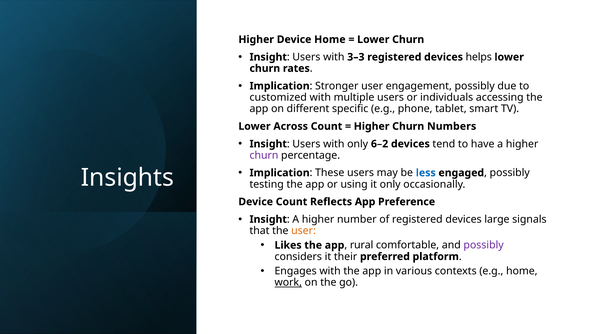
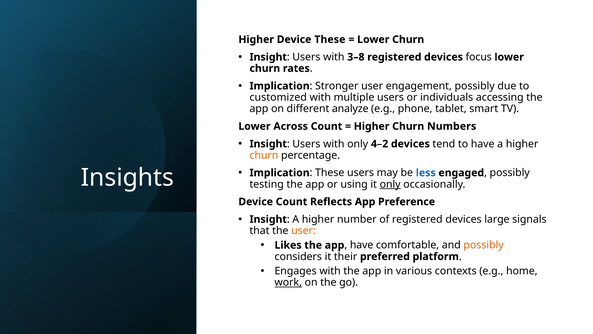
Device Home: Home -> These (330, 39)
3–3: 3–3 -> 3–8 (356, 57)
helps: helps -> focus (479, 57)
specific: specific -> analyze (350, 109)
6–2: 6–2 -> 4–2 (380, 144)
churn colour: purple -> orange (264, 155)
only underline: none -> present (390, 184)
app rural: rural -> have (362, 245)
possibly colour: purple -> orange (484, 245)
